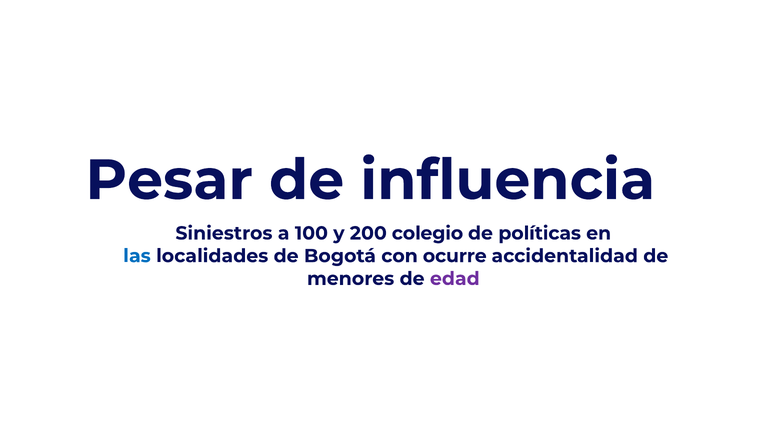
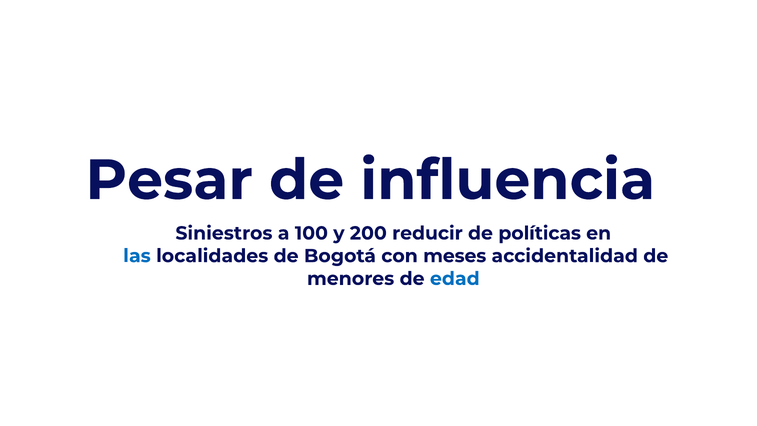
colegio: colegio -> reducir (427, 233)
ocurre: ocurre -> meses (455, 256)
edad colour: purple -> blue (455, 279)
